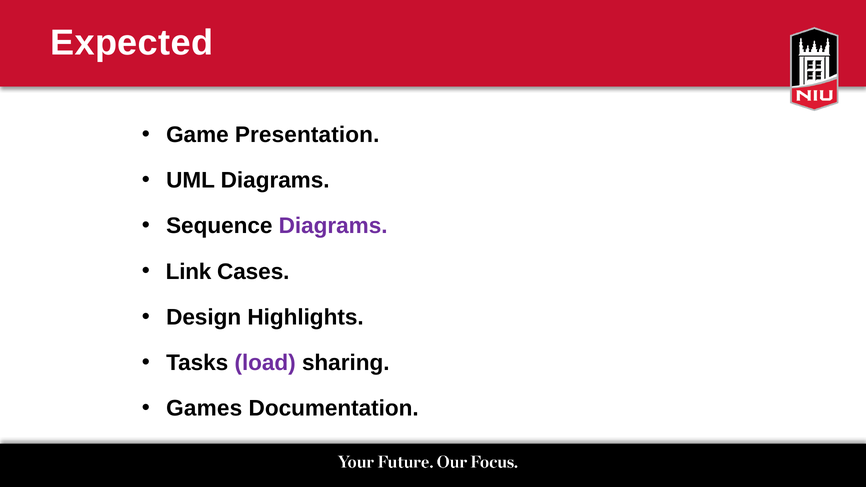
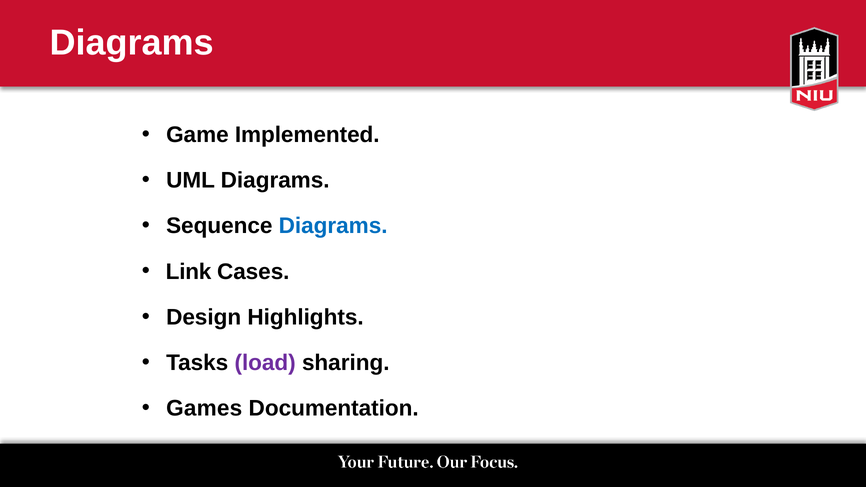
Expected: Expected -> Diagrams (132, 43)
Presentation: Presentation -> Implemented (307, 135)
Diagrams colour: purple -> blue (333, 226)
